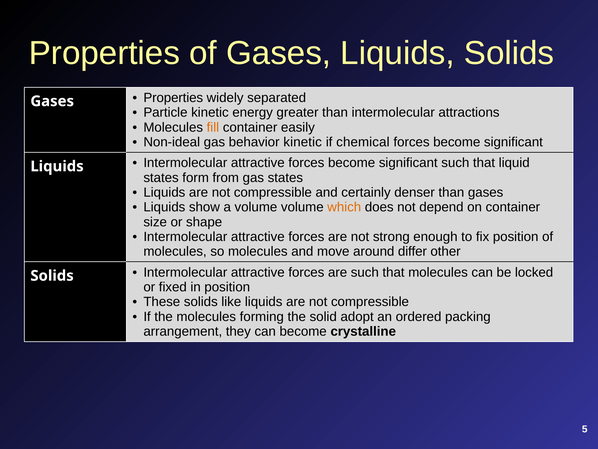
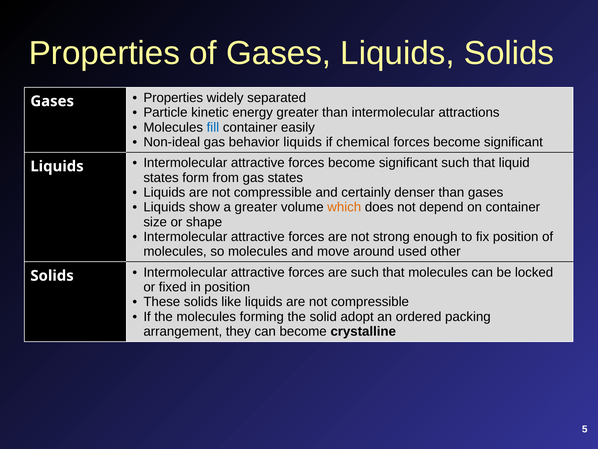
fill colour: orange -> blue (213, 127)
behavior kinetic: kinetic -> liquids (303, 142)
a volume: volume -> greater (256, 207)
differ: differ -> used (412, 251)
